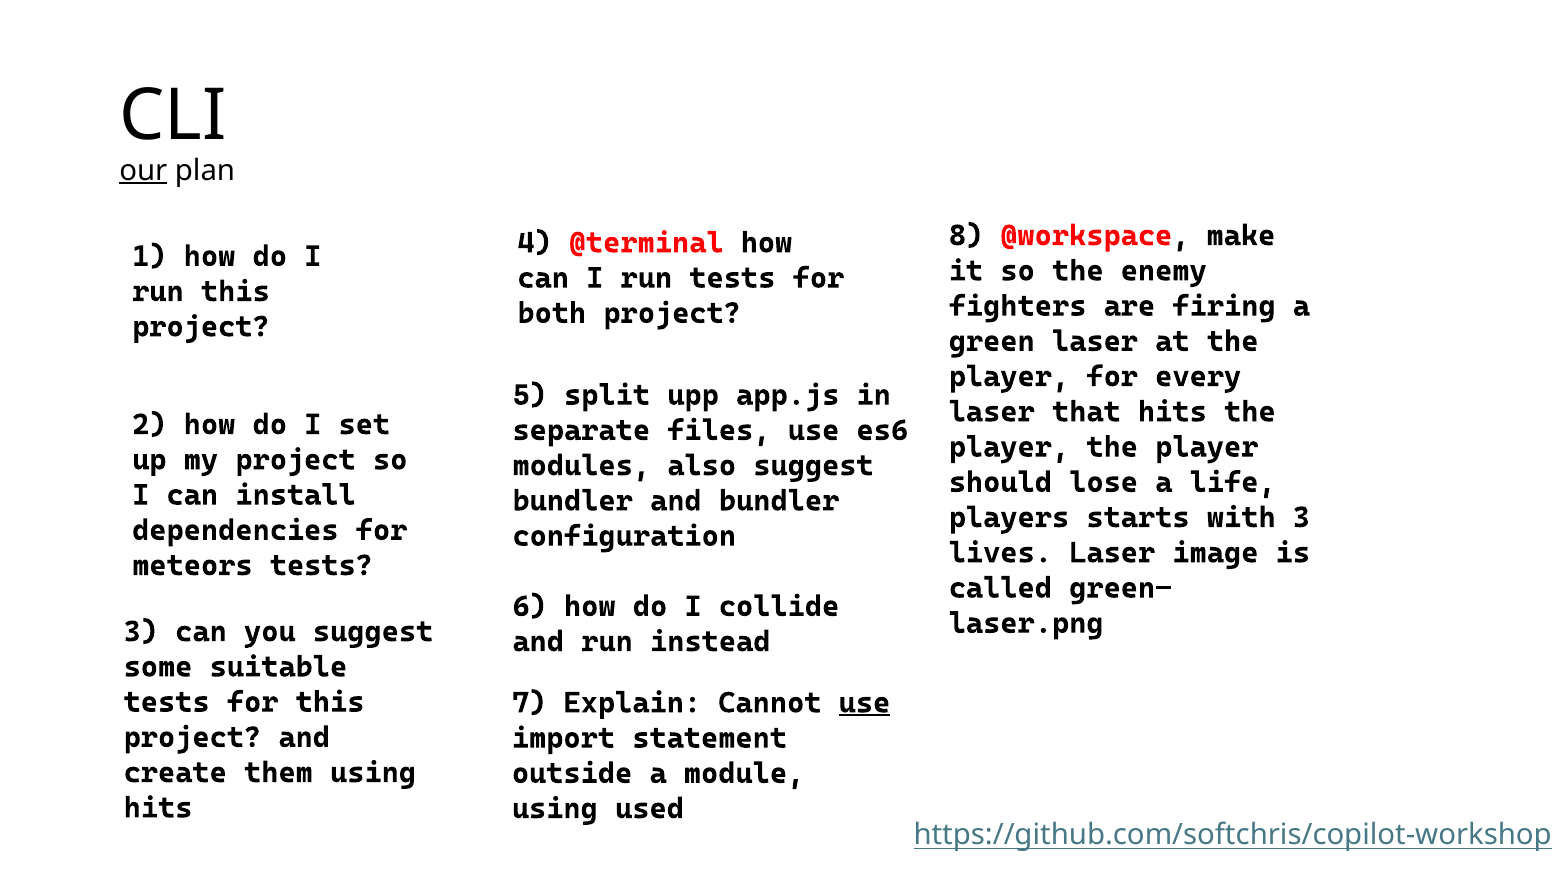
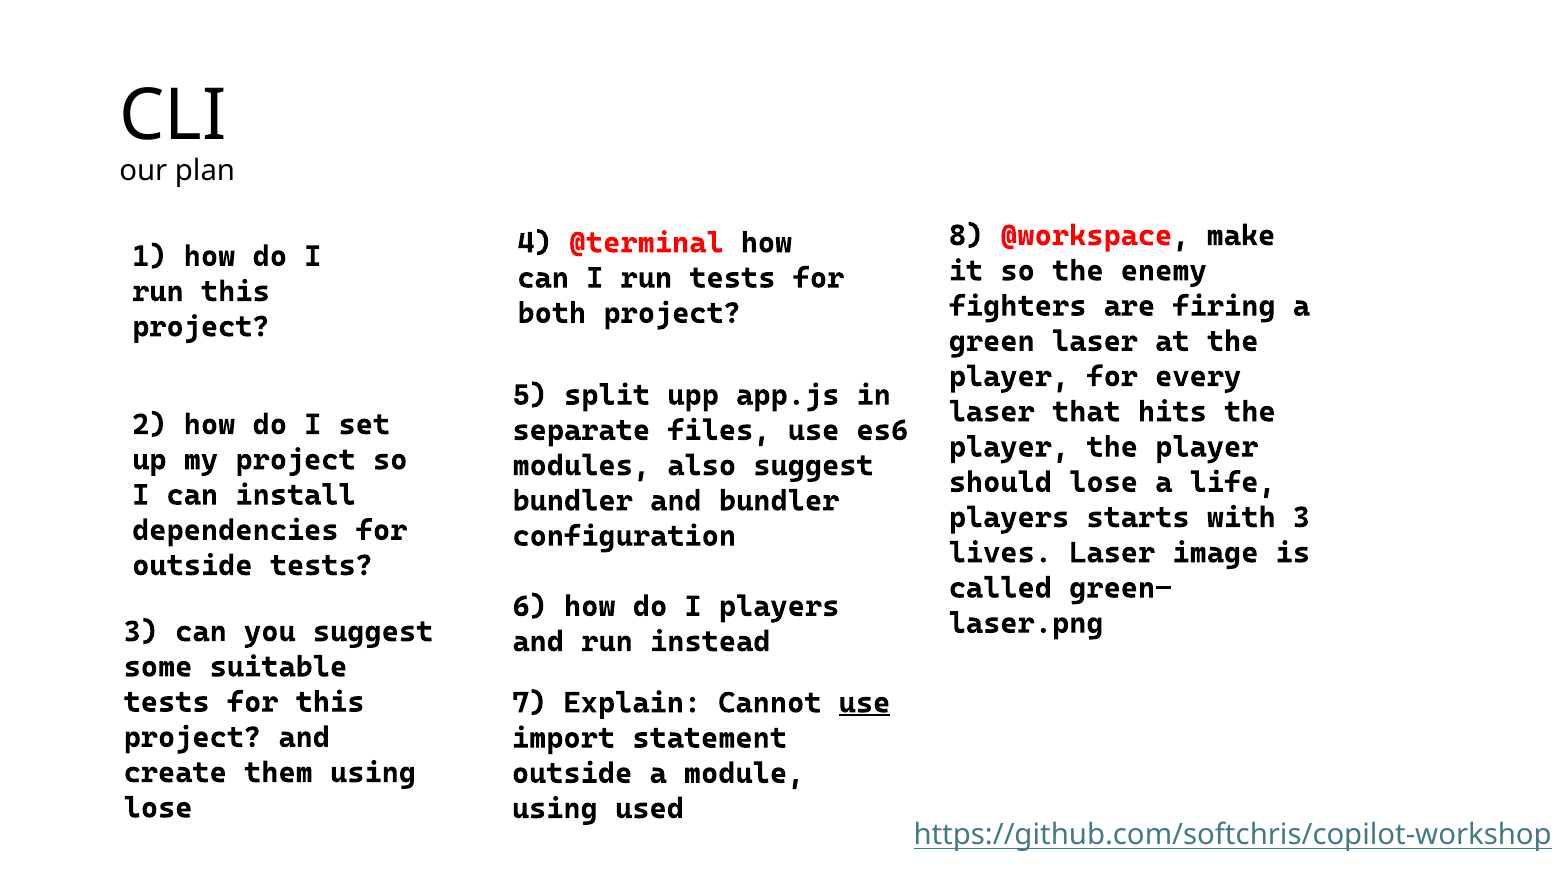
our underline: present -> none (143, 171)
meteors: meteors -> outside (192, 565)
collide: collide -> players (779, 606)
hits: hits -> lose (158, 808)
